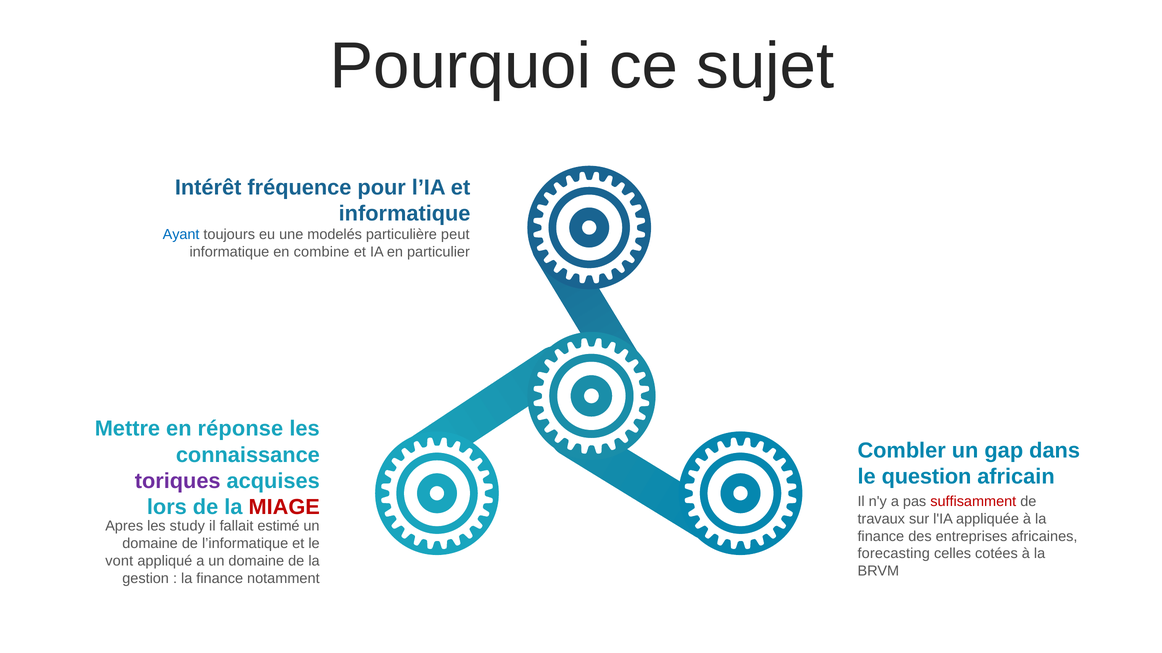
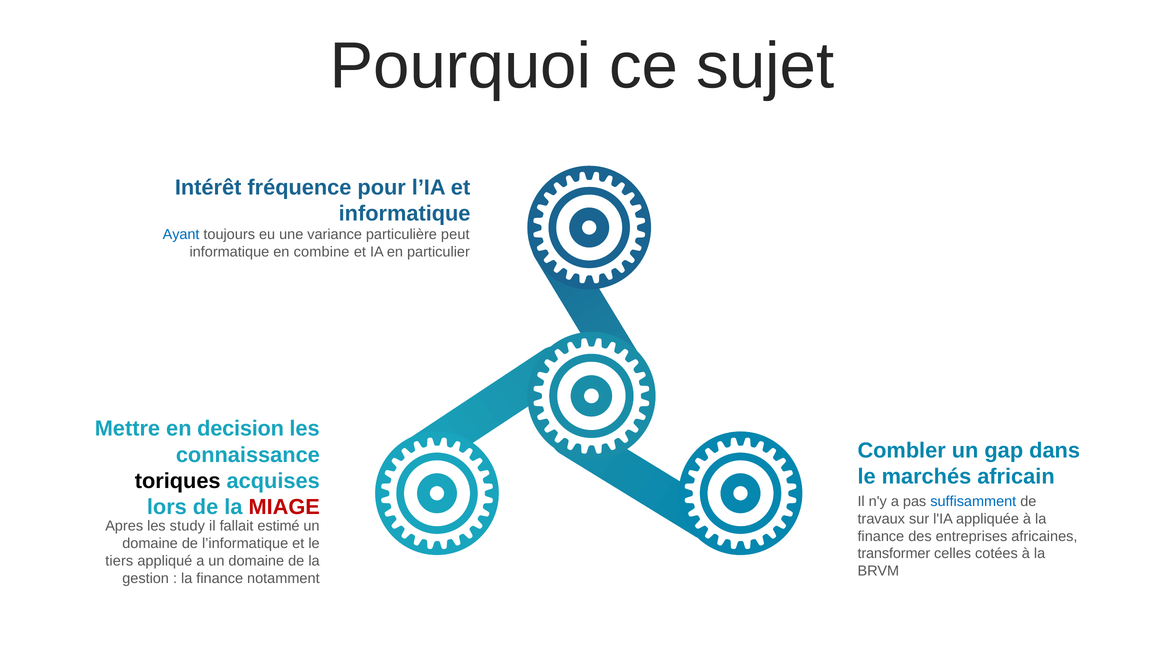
modelés: modelés -> variance (335, 235)
réponse: réponse -> decision (241, 429)
question: question -> marchés (926, 477)
toriques colour: purple -> black (178, 481)
suffisamment colour: red -> blue (973, 502)
forecasting: forecasting -> transformer (894, 554)
vont: vont -> tiers (119, 562)
